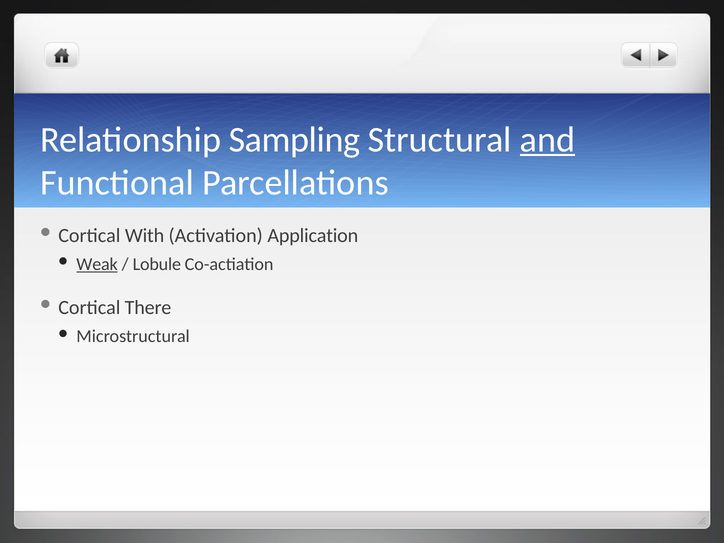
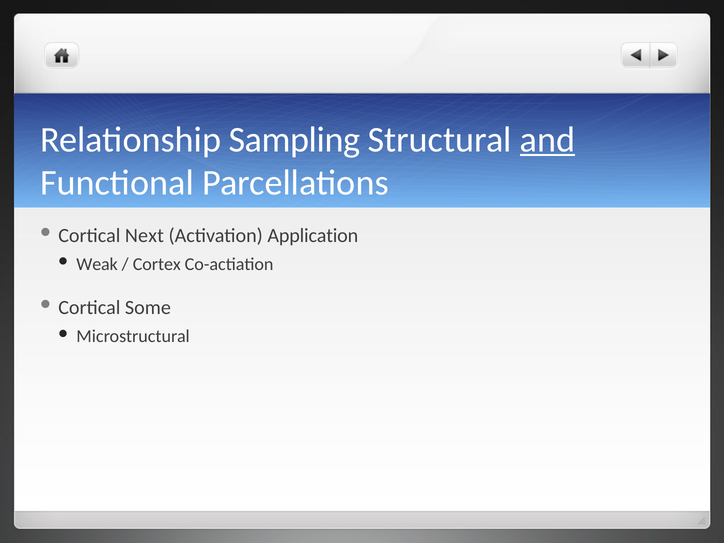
With: With -> Next (144, 235)
Weak underline: present -> none (97, 264)
Lobule: Lobule -> Cortex (157, 264)
There: There -> Some (148, 307)
